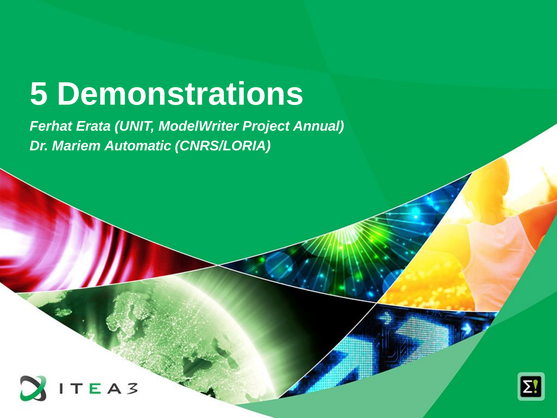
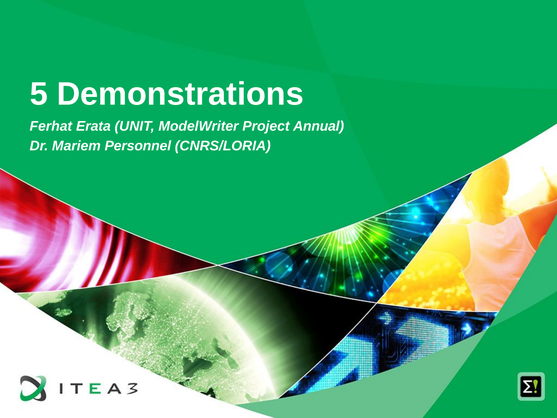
Automatic: Automatic -> Personnel (138, 146)
